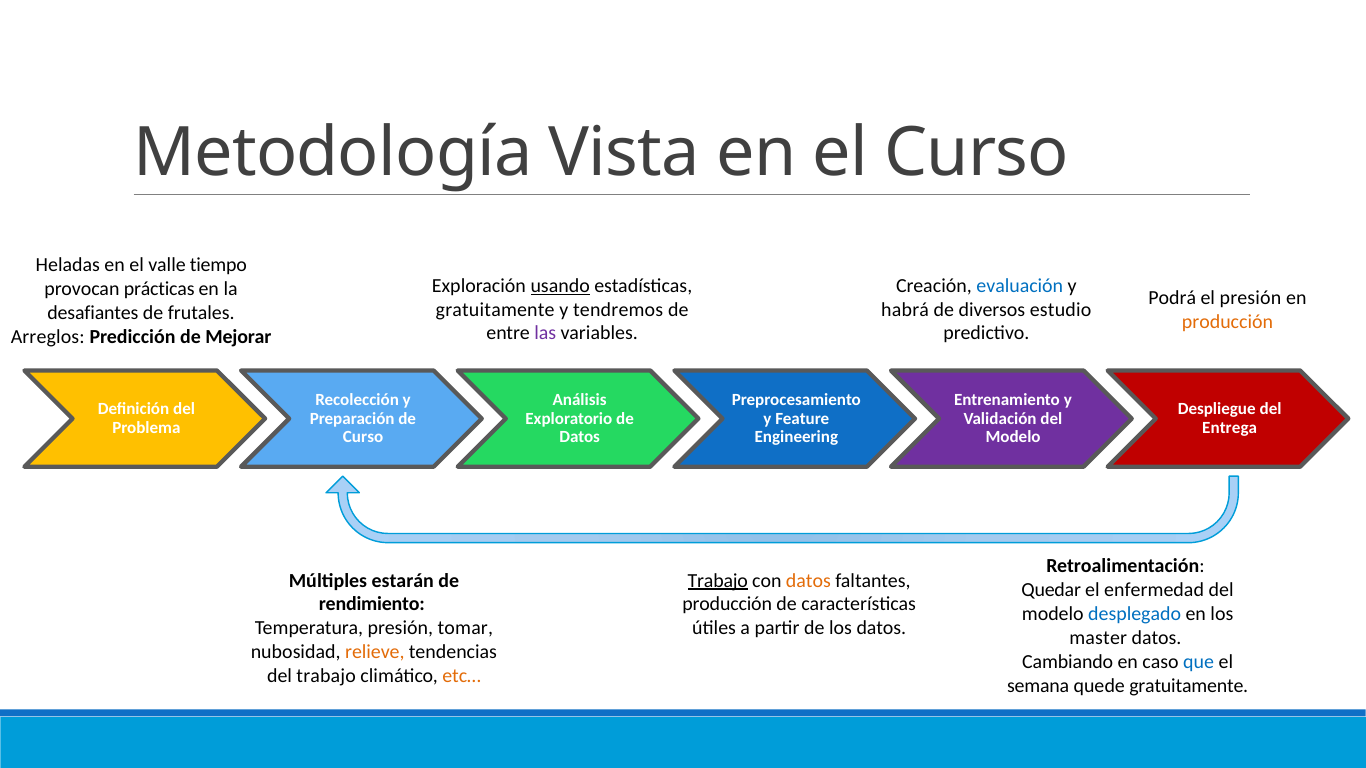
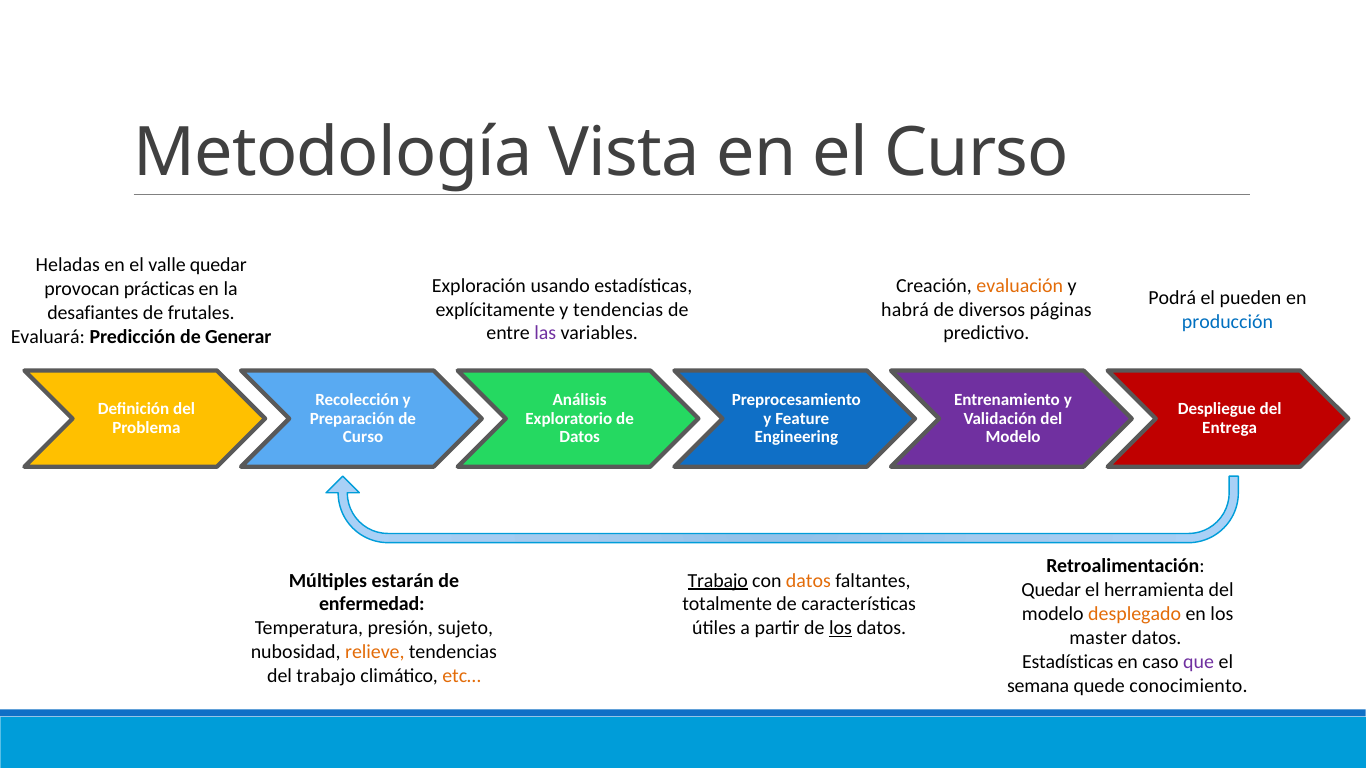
valle tiempo: tiempo -> quedar (218, 265)
usando underline: present -> none (560, 286)
evaluación colour: blue -> orange (1020, 286)
el presión: presión -> pueden (1251, 298)
gratuitamente: gratuitamente -> explícitamente (495, 310)
y tendremos: tendremos -> tendencias (618, 310)
estudio: estudio -> páginas (1061, 310)
producción colour: orange -> blue (1227, 322)
Arreglos: Arreglos -> Evaluará (48, 337)
Mejorar: Mejorar -> Generar (238, 337)
enfermedad: enfermedad -> herramienta (1154, 590)
rendimiento: rendimiento -> enfermedad (372, 605)
producción: producción -> totalmente (727, 605)
desplegado colour: blue -> orange (1135, 614)
tomar: tomar -> sujeto (465, 629)
los underline: none -> present (840, 629)
Cambiando: Cambiando -> Estadísticas (1068, 662)
que colour: blue -> purple (1199, 662)
quede gratuitamente: gratuitamente -> conocimiento (1189, 686)
